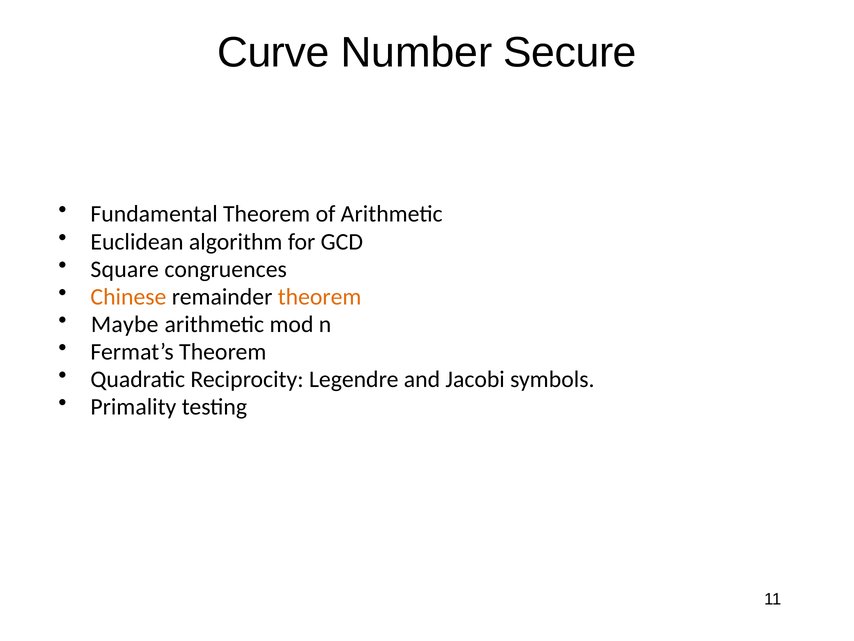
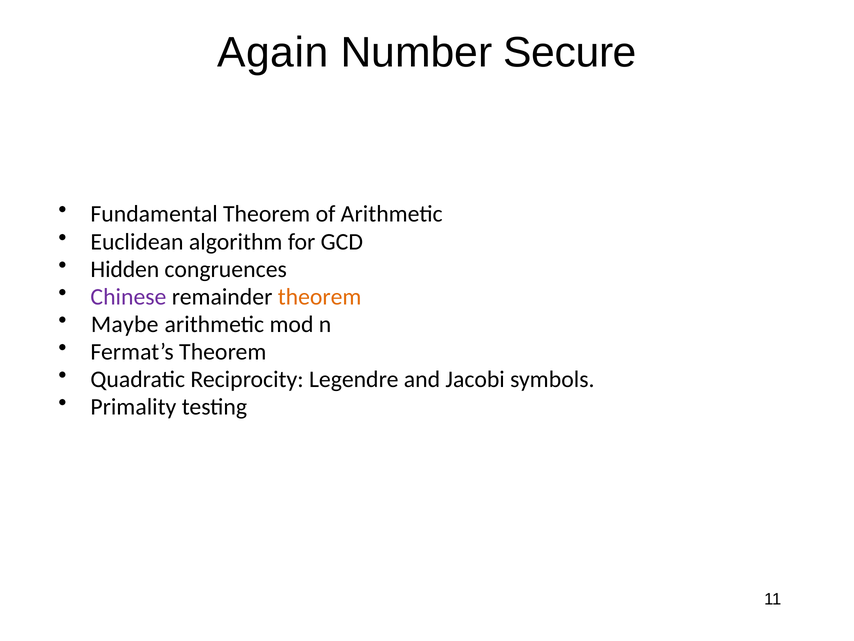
Curve: Curve -> Again (273, 53)
Square: Square -> Hidden (125, 269)
Chinese colour: orange -> purple (128, 297)
